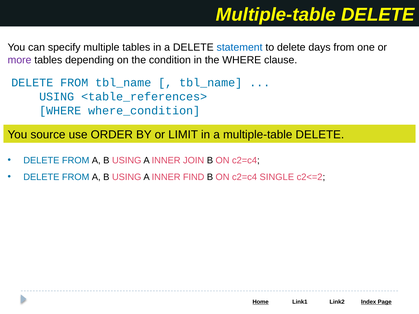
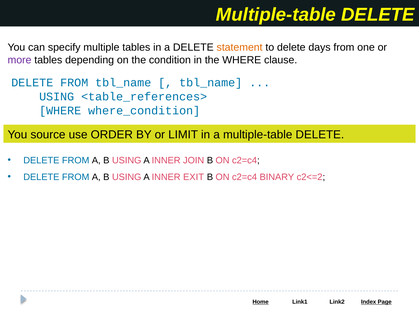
statement colour: blue -> orange (240, 47)
FIND: FIND -> EXIT (194, 177)
SINGLE: SINGLE -> BINARY (277, 177)
